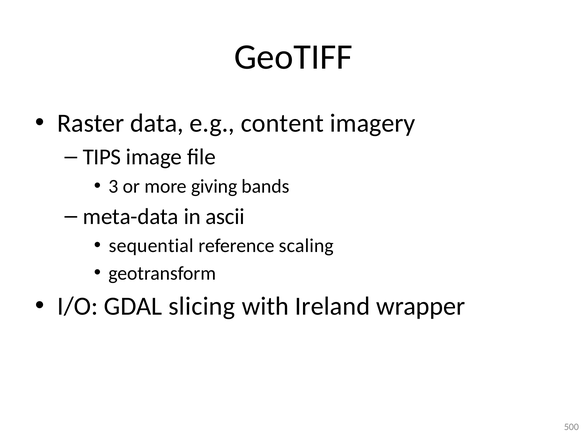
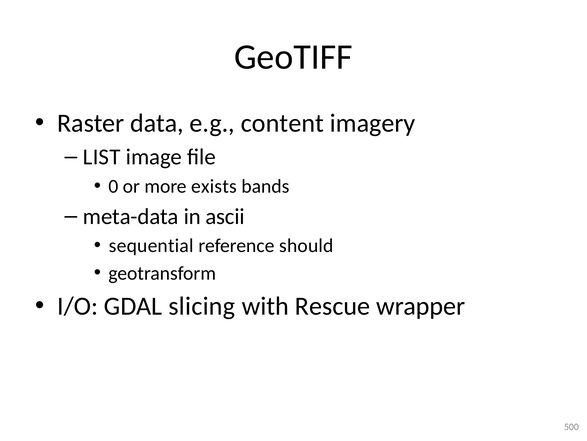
TIPS: TIPS -> LIST (102, 157)
3: 3 -> 0 (114, 186)
giving: giving -> exists (214, 186)
scaling: scaling -> should (306, 245)
Ireland: Ireland -> Rescue (333, 306)
